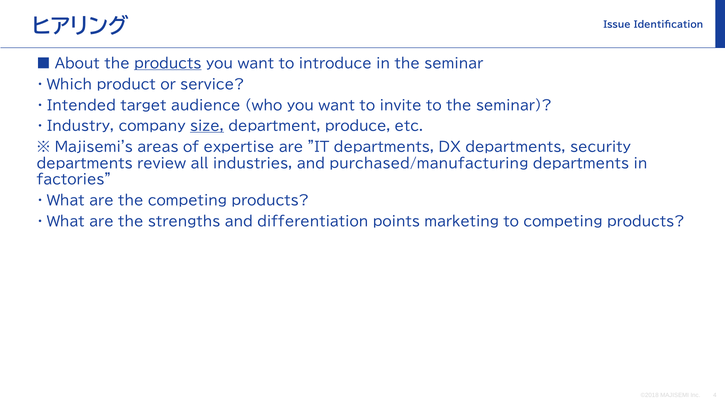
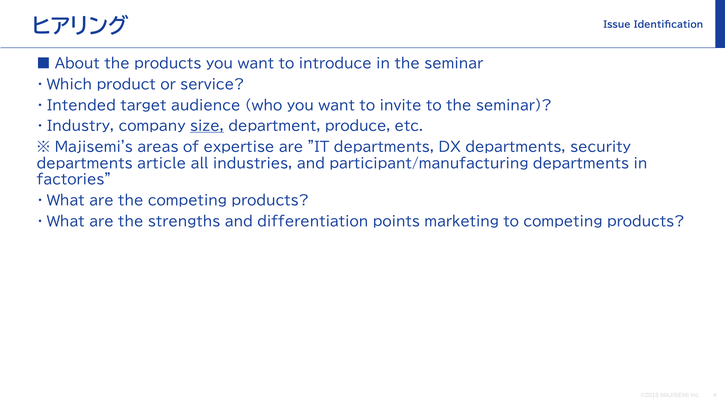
products underline: present -> none (168, 64)
review: review -> article (162, 164)
purchased/manufacturing: purchased/manufacturing -> participant/manufacturing (429, 164)
